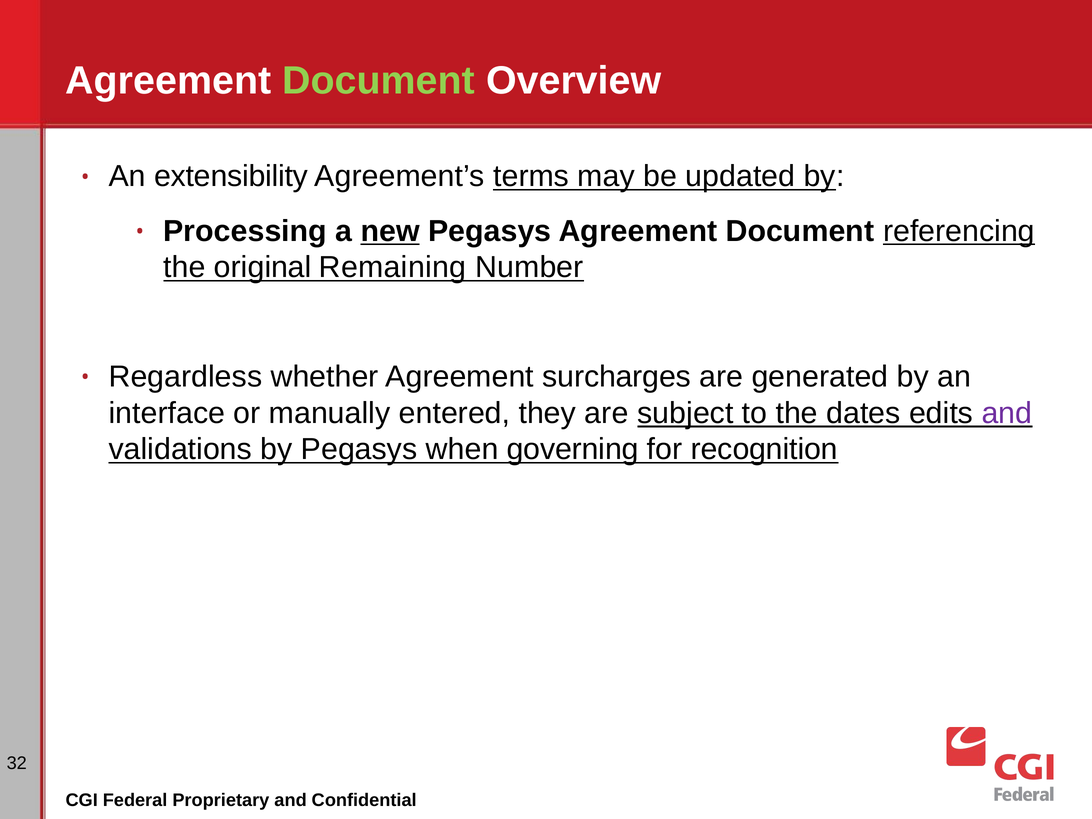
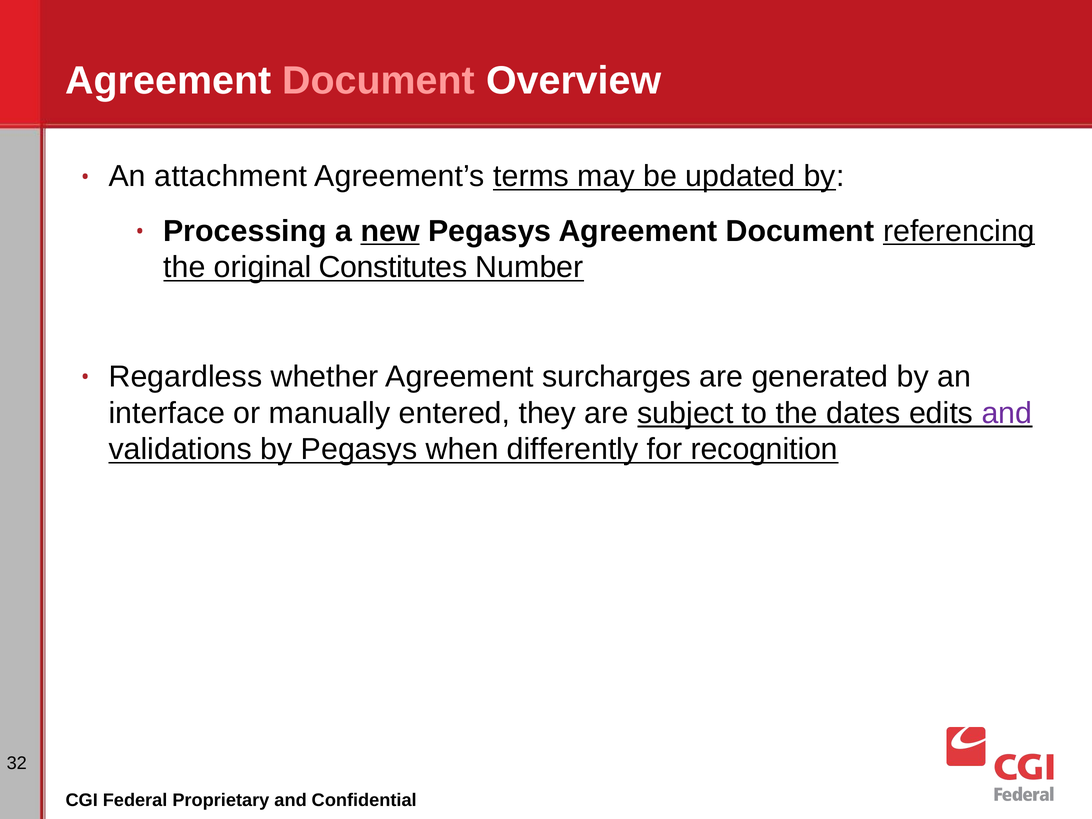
Document colour: light green -> pink (379, 81)
extensibility: extensibility -> attachment (231, 176)
Remaining: Remaining -> Constitutes (393, 267)
governing: governing -> differently (573, 449)
